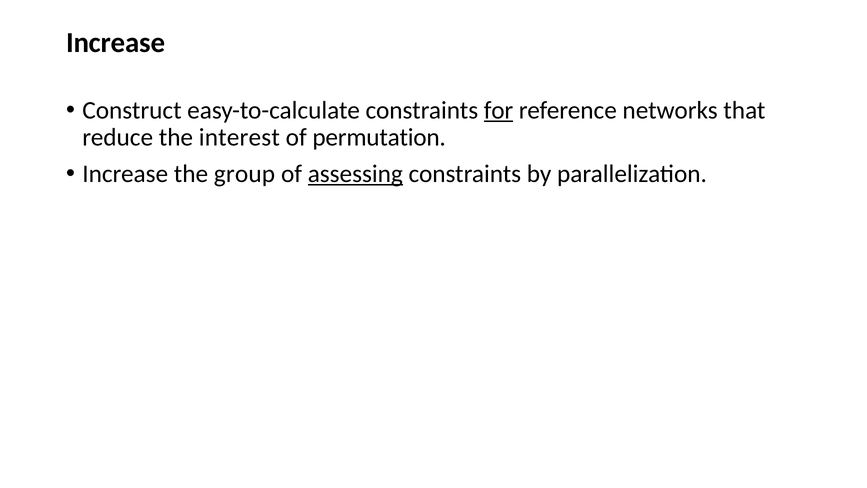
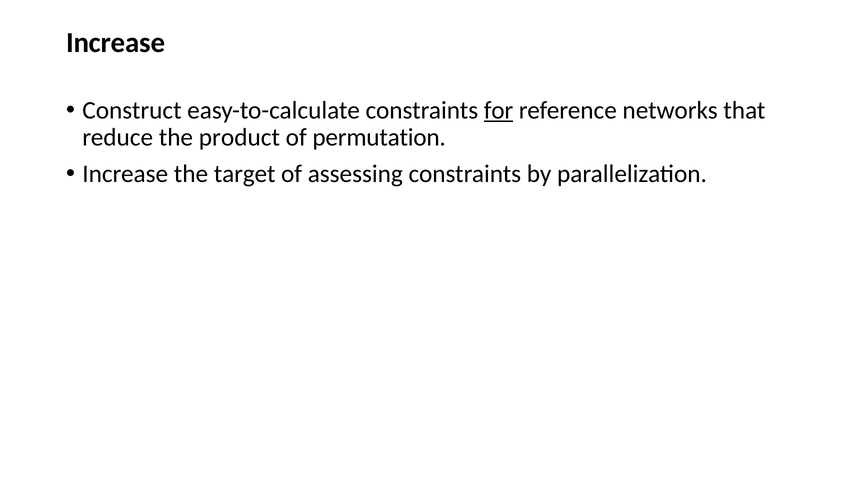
interest: interest -> product (239, 137)
group: group -> target (245, 174)
assessing underline: present -> none (355, 174)
